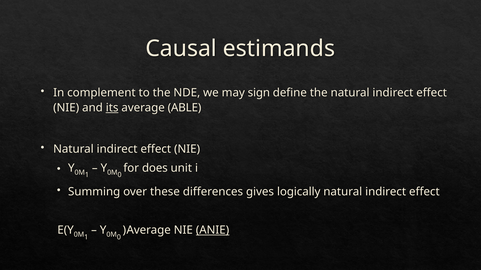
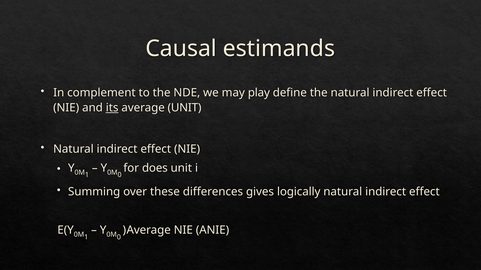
sign: sign -> play (259, 93)
average ABLE: ABLE -> UNIT (185, 108)
ANIE underline: present -> none (213, 231)
